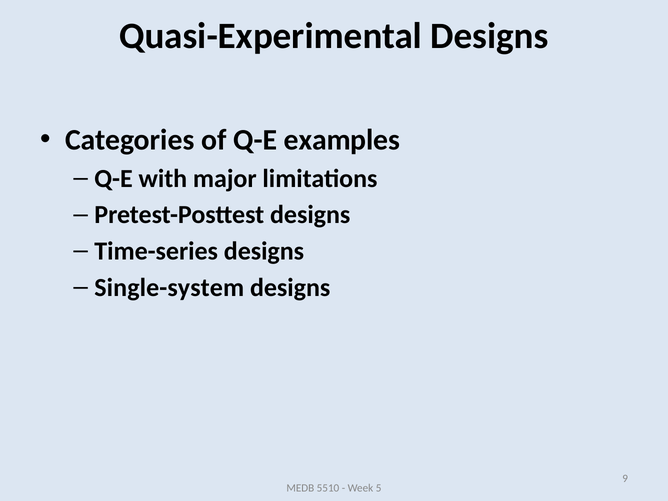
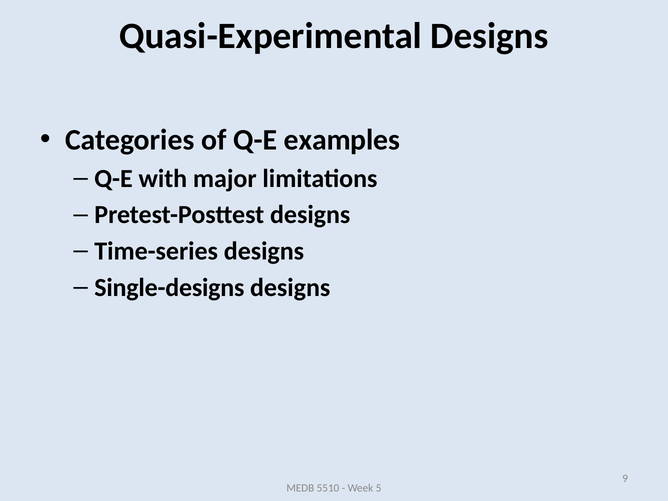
Single-system: Single-system -> Single-designs (169, 288)
